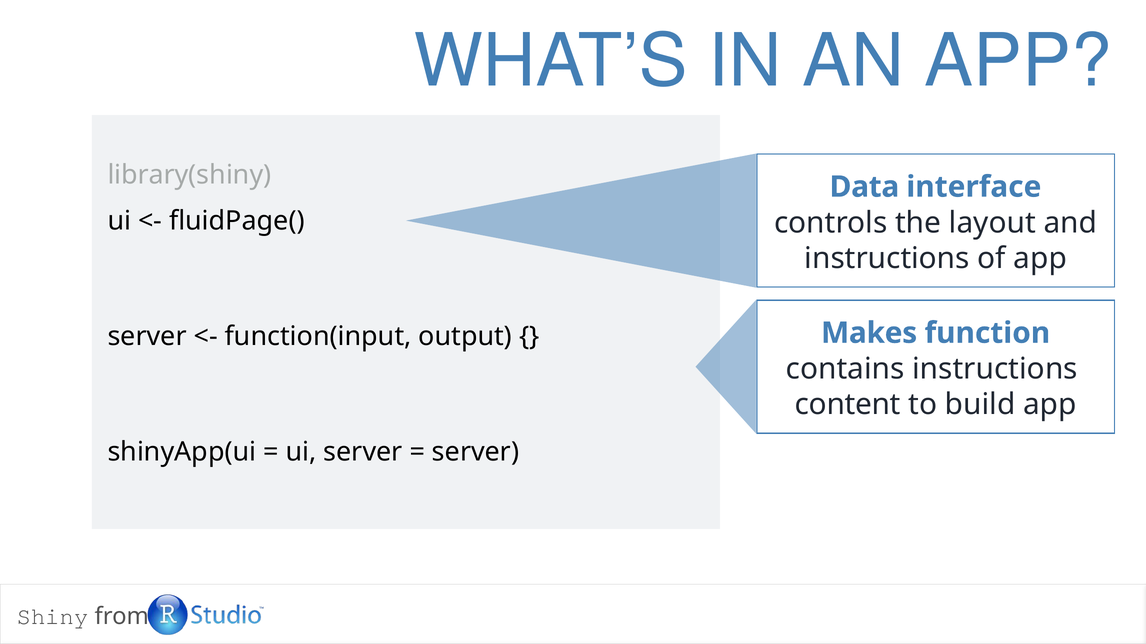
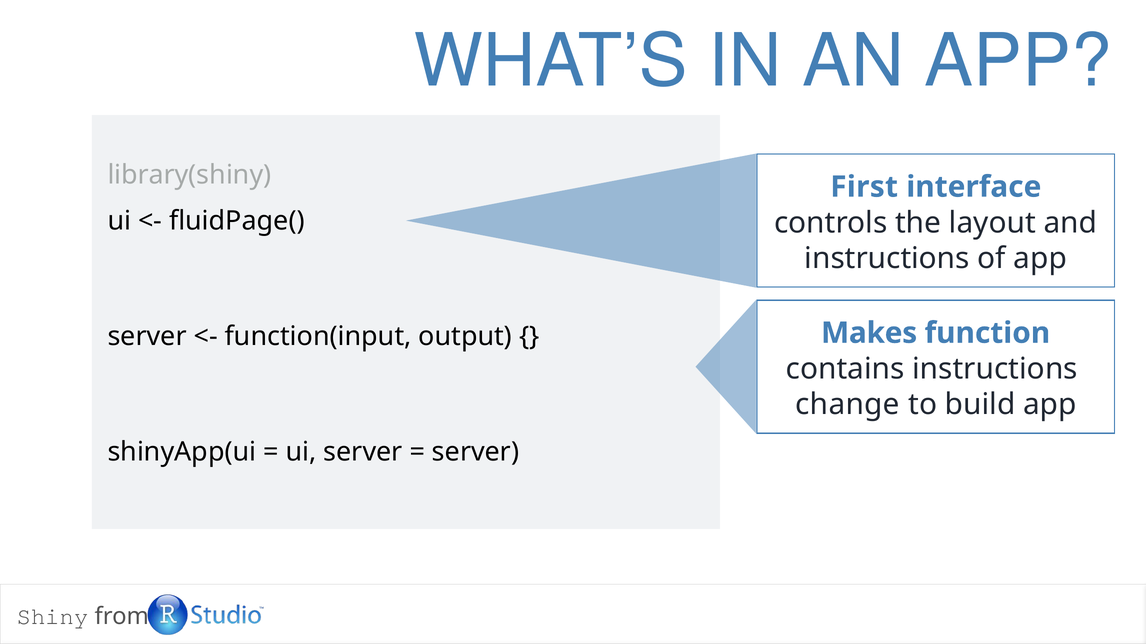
Data: Data -> First (864, 187)
content: content -> change (847, 405)
